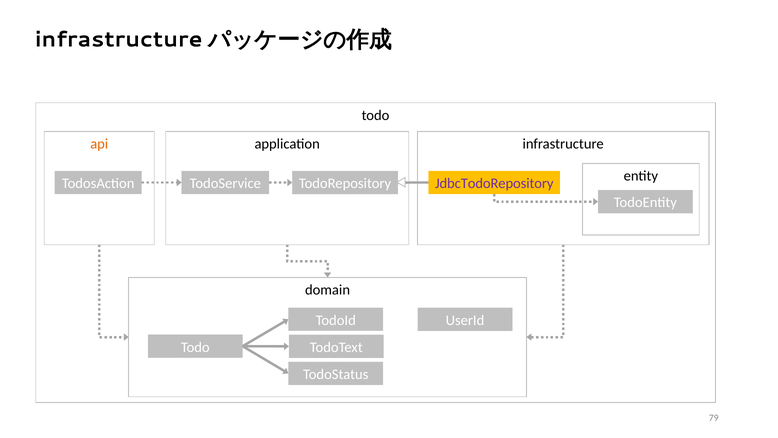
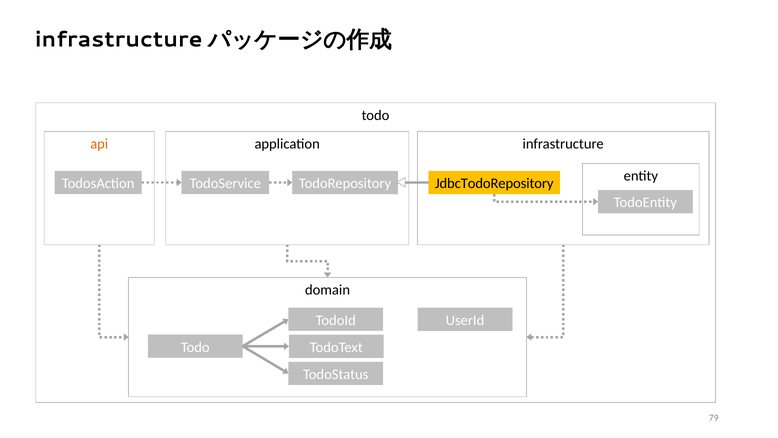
JdbcTodoRepository colour: purple -> black (494, 183)
